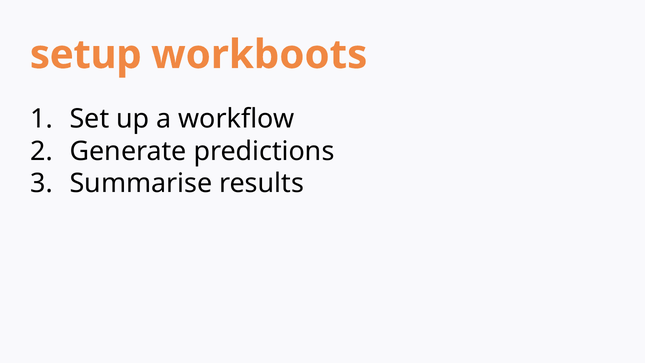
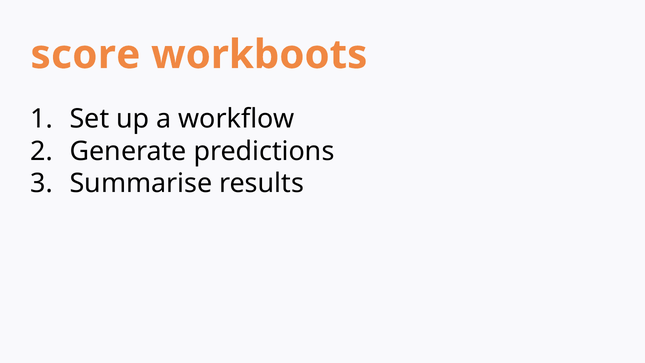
setup: setup -> score (85, 55)
